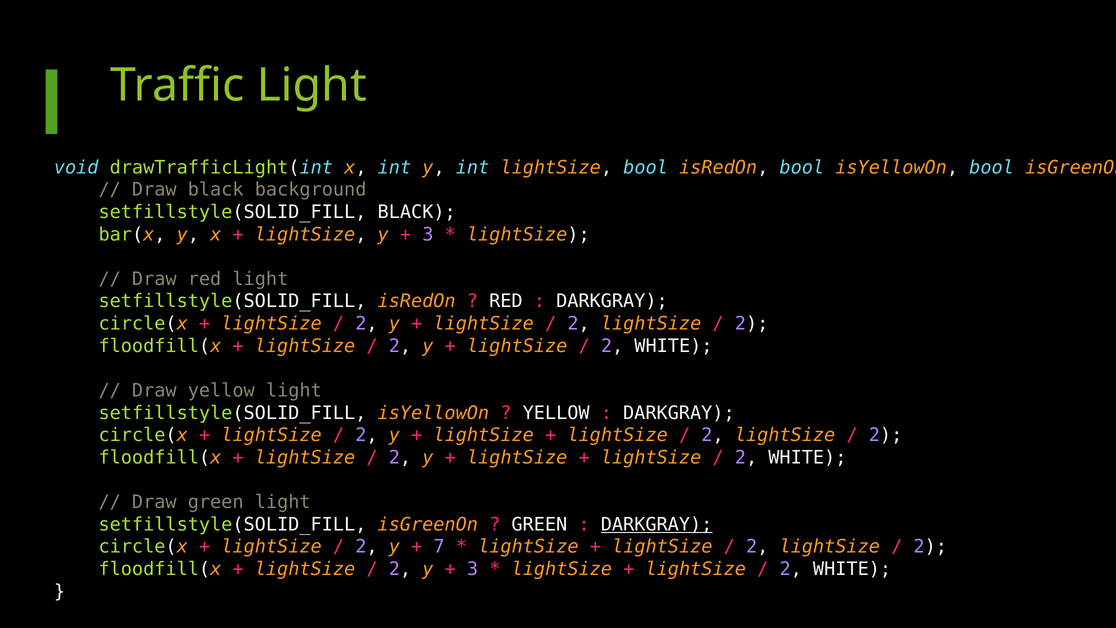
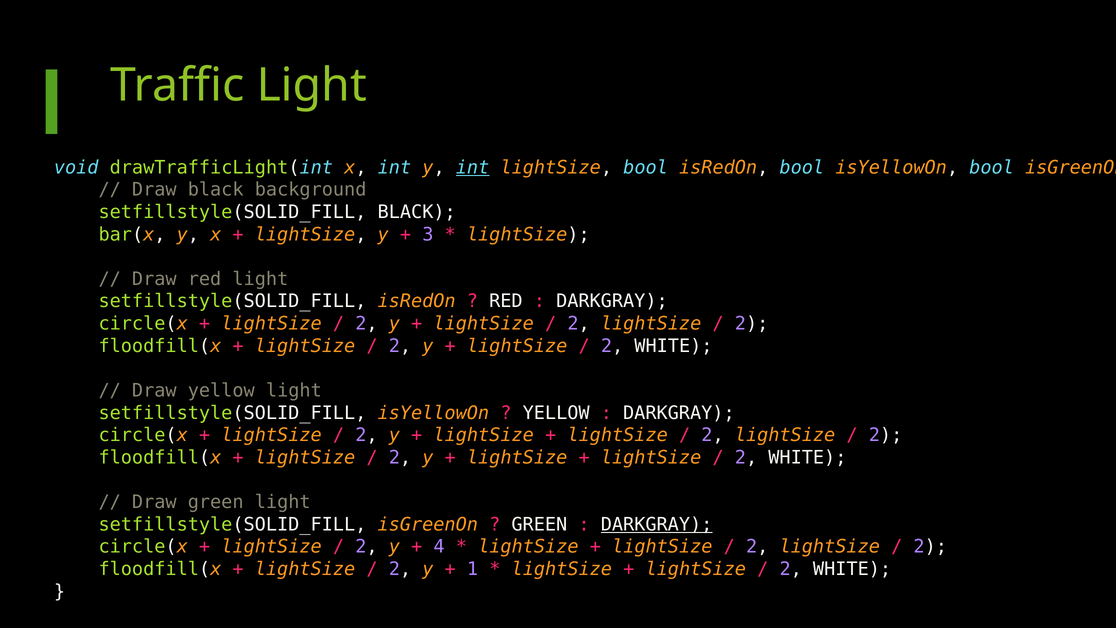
int underline: none -> present (473, 167)
7: 7 -> 4 (439, 547)
3: 3 -> 1 (473, 569)
